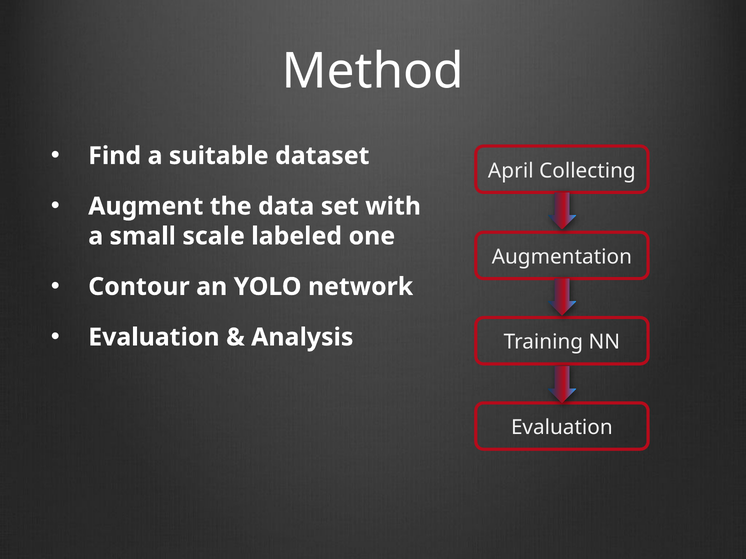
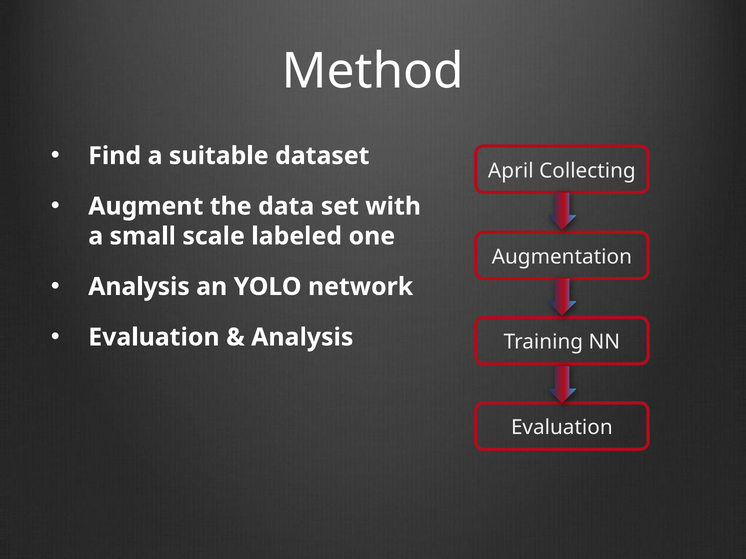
Contour: Contour -> Analysis (139, 287)
